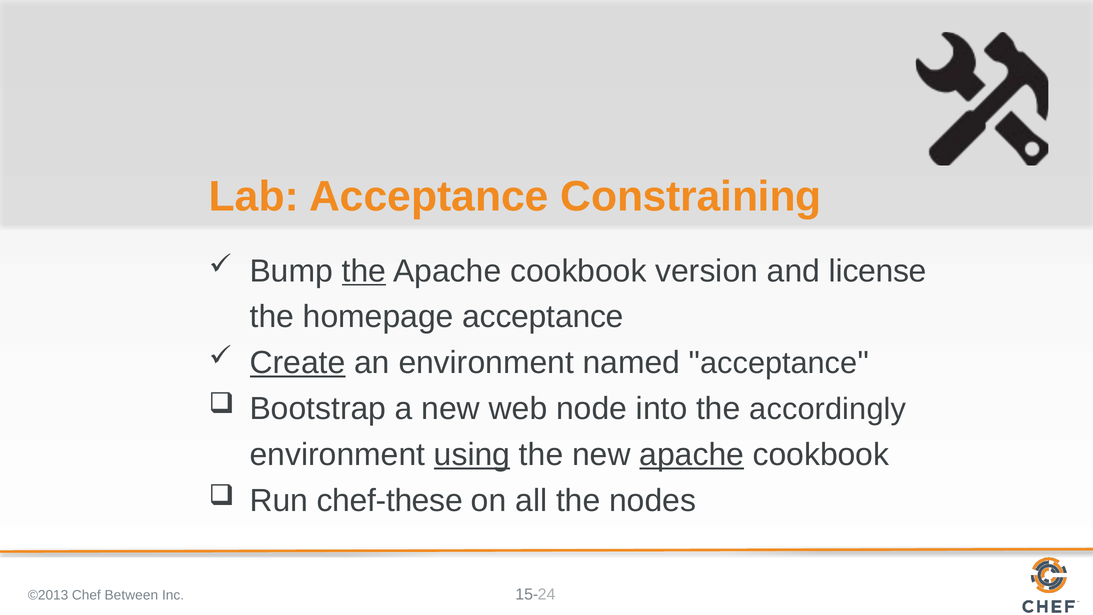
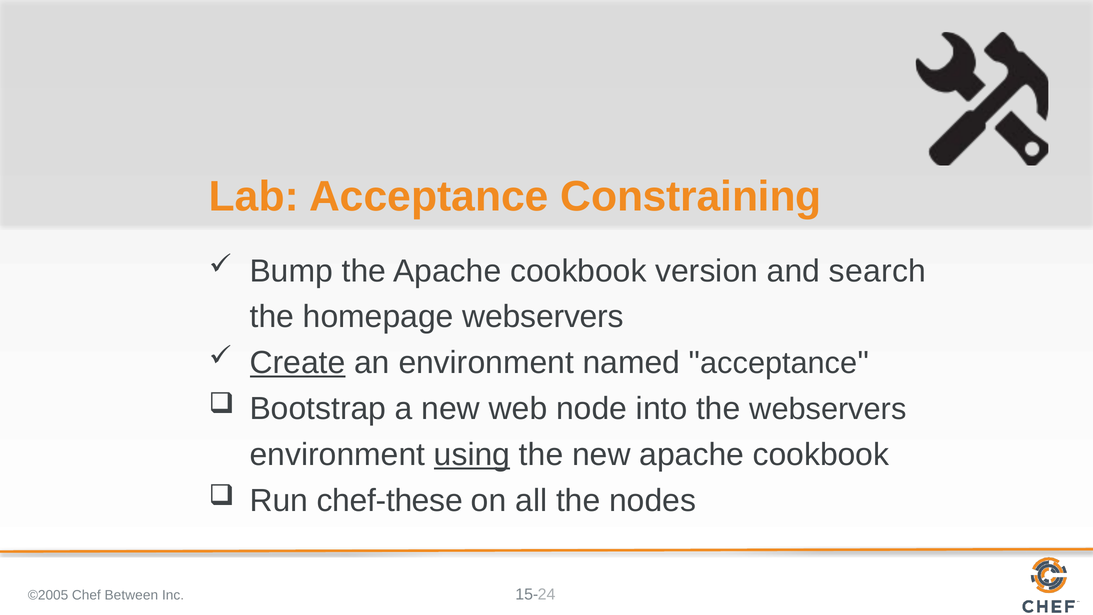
the underline: present -> none (364, 271)
license: license -> search (877, 271)
homepage acceptance: acceptance -> webservers (543, 317)
the accordingly: accordingly -> webservers (828, 409)
apache underline: present -> none (692, 455)
©2013: ©2013 -> ©2005 (48, 595)
